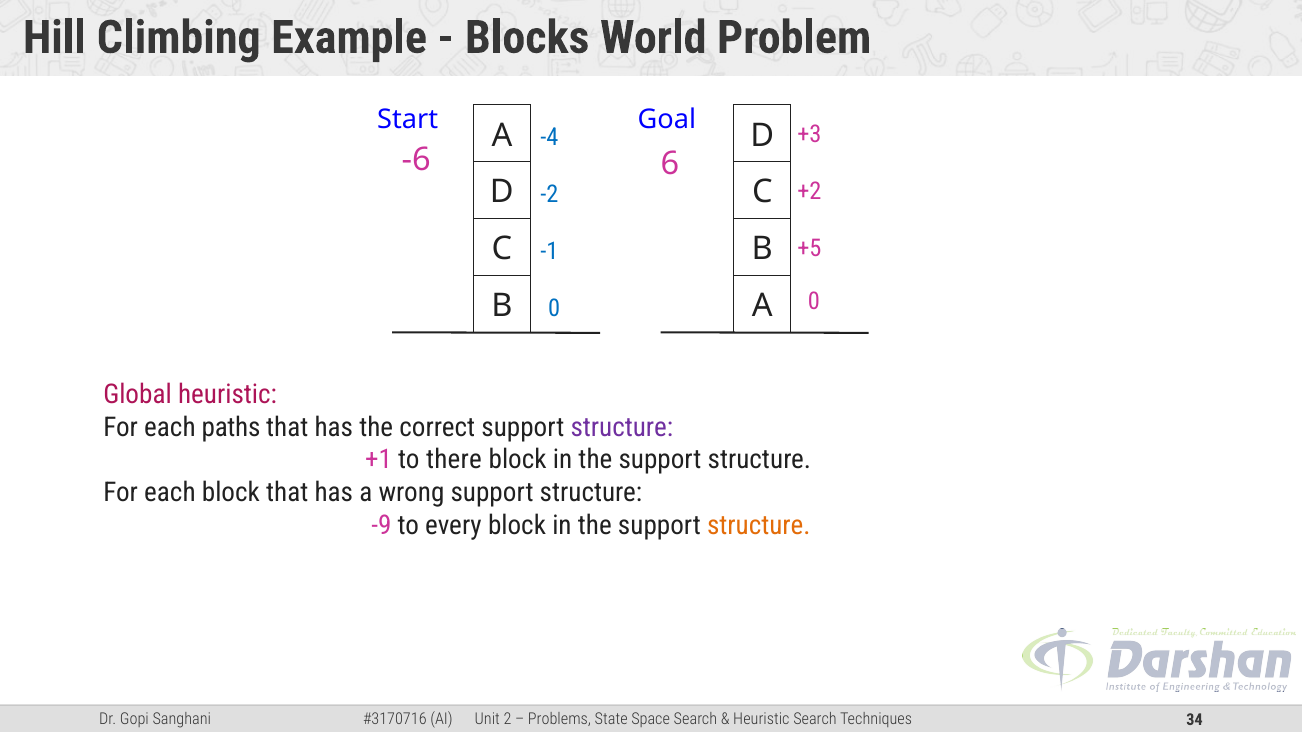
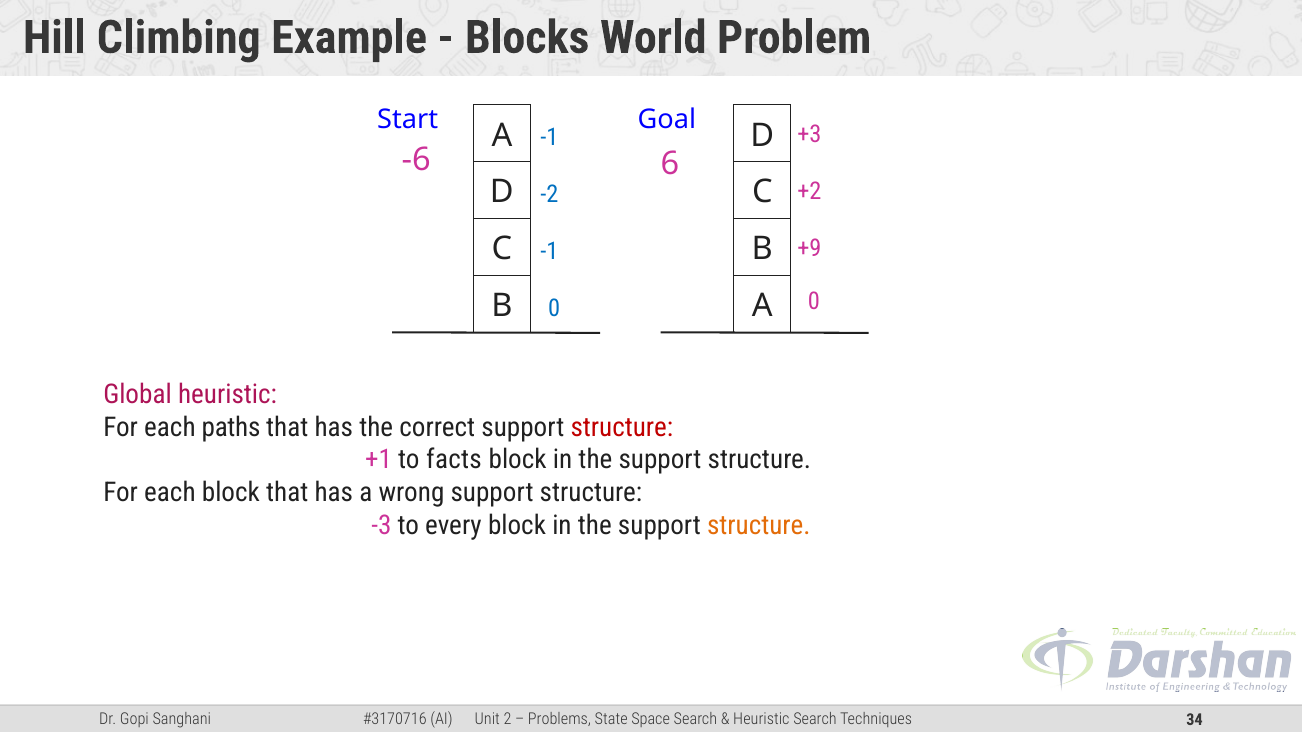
-4: -4 -> -1 (549, 138)
+5: +5 -> +9 (809, 249)
structure colour: purple -> red (622, 428)
there: there -> facts (454, 460)
-9: -9 -> -3 (381, 525)
